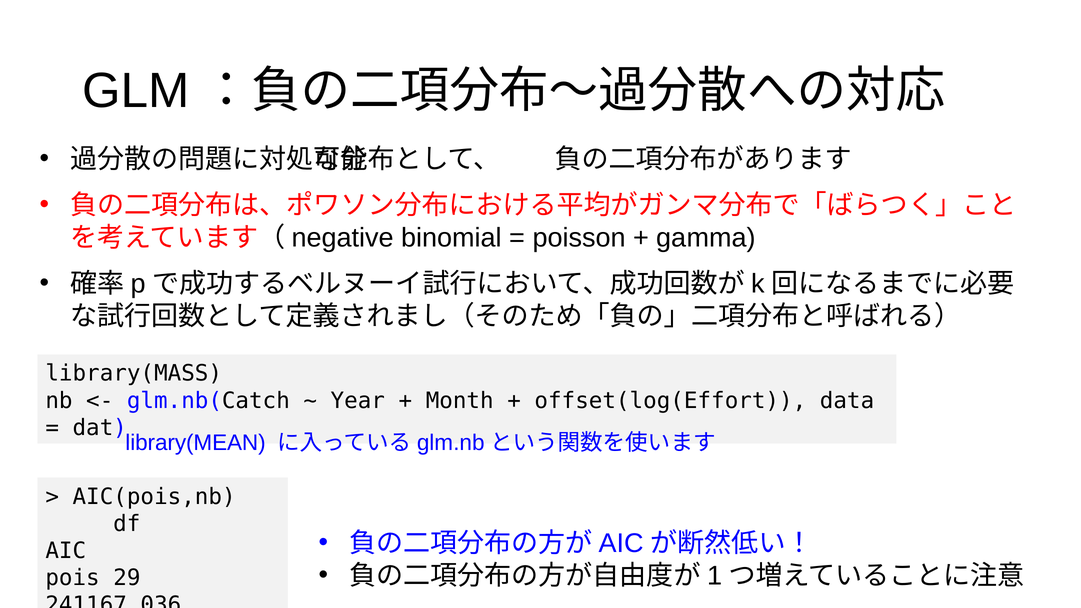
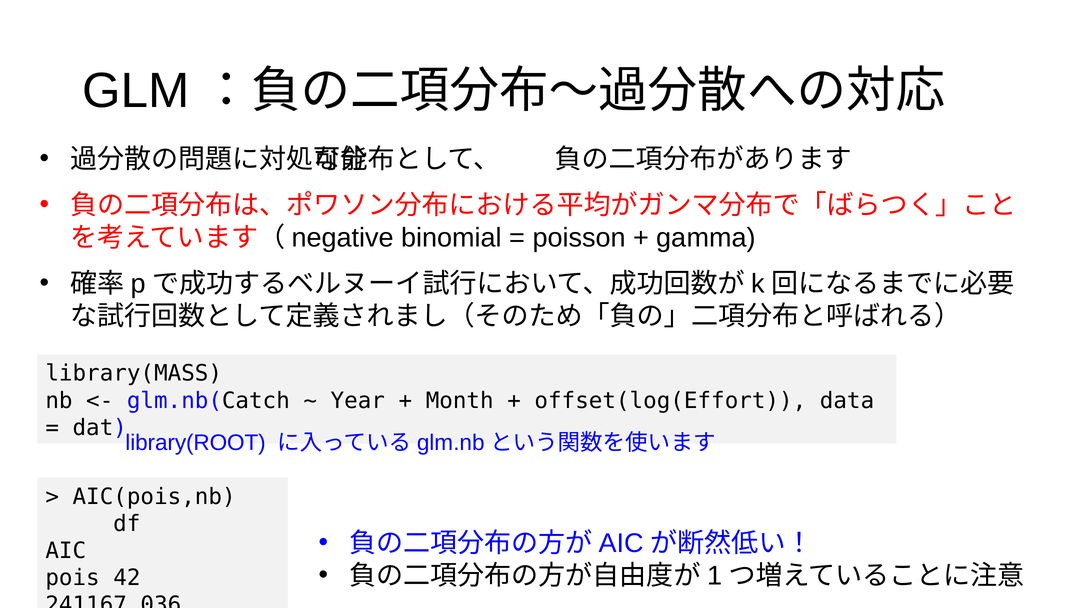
library(MEAN: library(MEAN -> library(ROOT (196, 443)
29: 29 -> 42 (127, 578)
